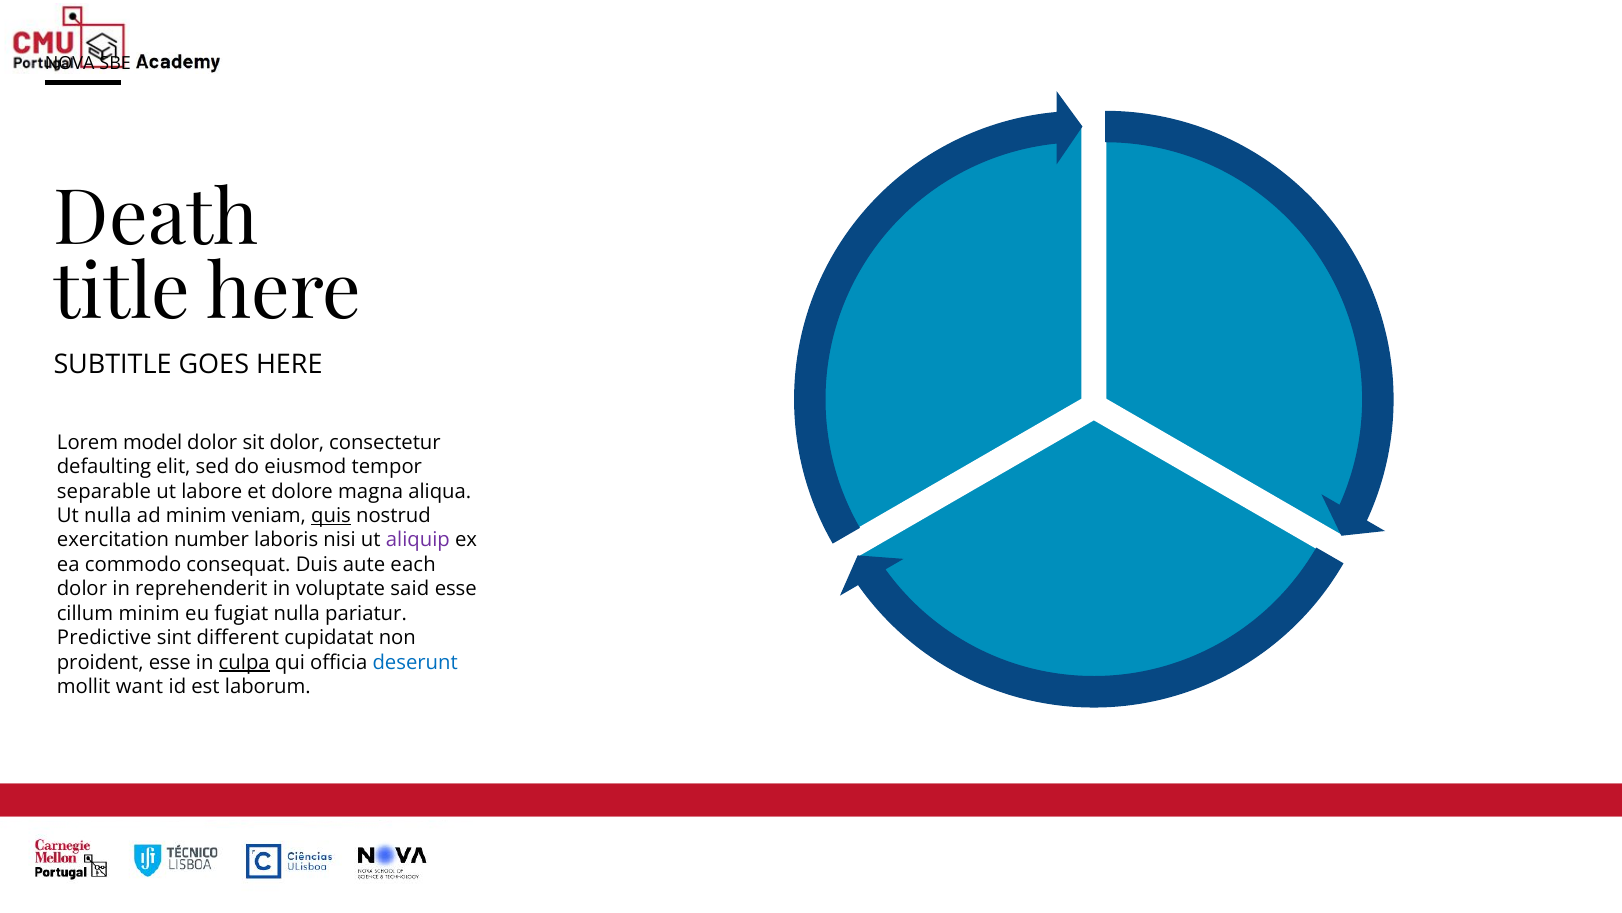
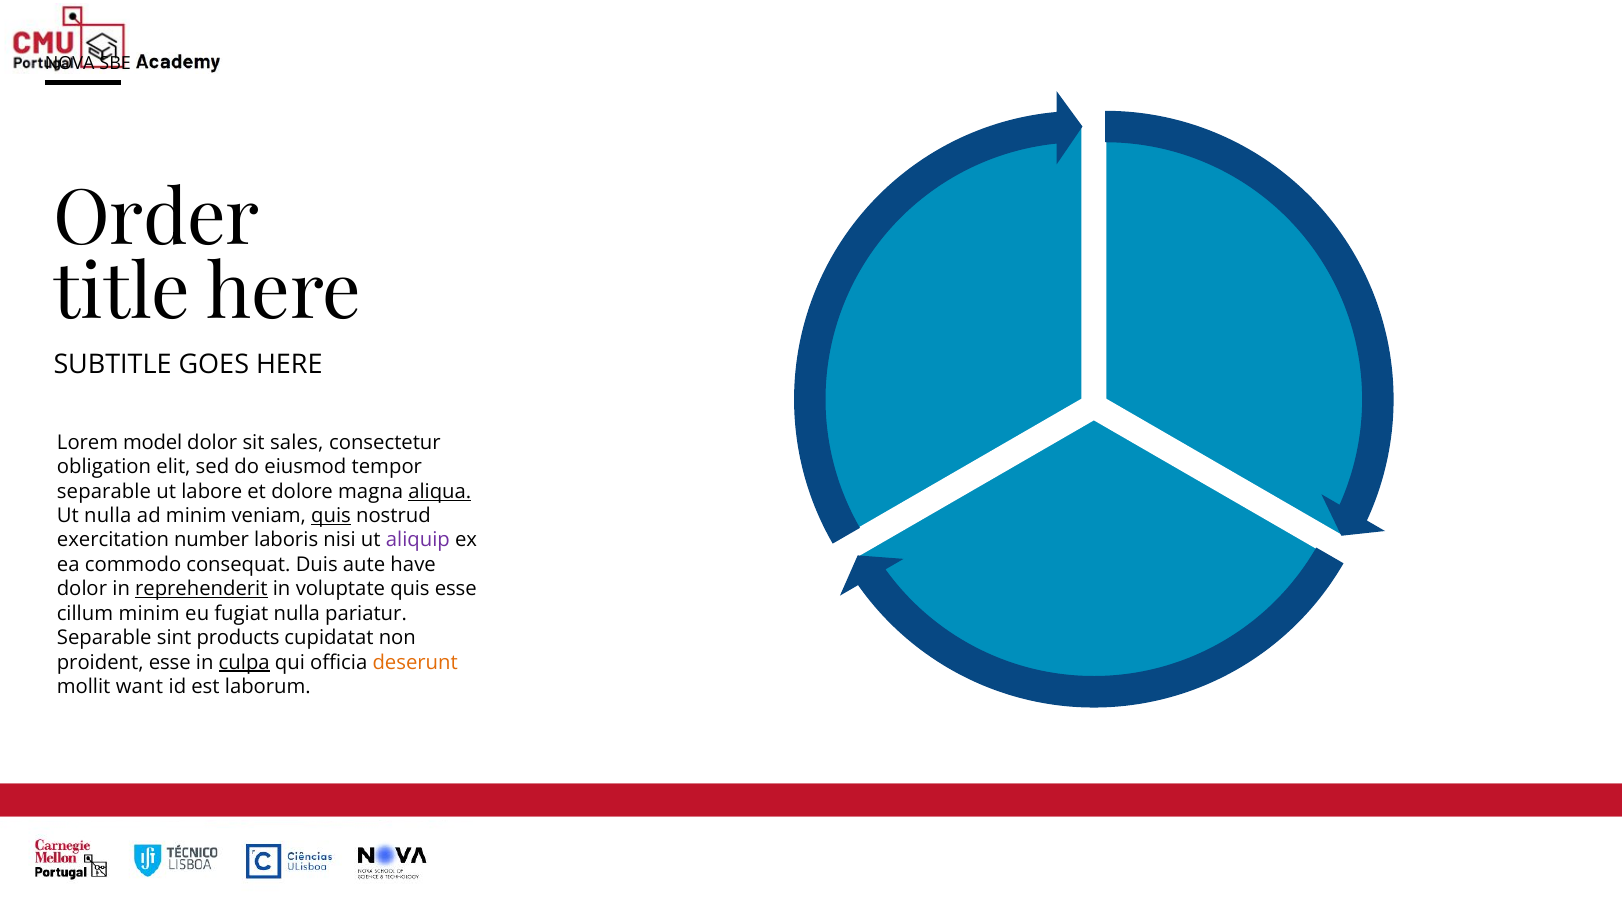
Death: Death -> Order (157, 219)
sit dolor: dolor -> sales (297, 442)
defaulting: defaulting -> obligation (104, 467)
aliqua underline: none -> present (440, 491)
each: each -> have (413, 564)
reprehenderit underline: none -> present (201, 589)
voluptate said: said -> quis (410, 589)
Predictive: Predictive -> Separable (104, 638)
different: different -> products (238, 638)
deserunt colour: blue -> orange (415, 662)
